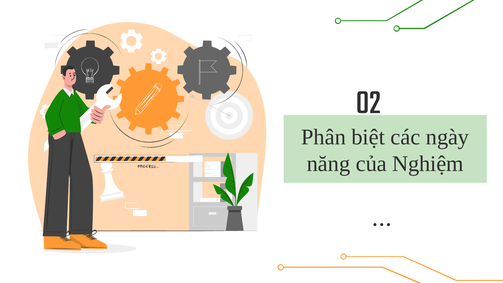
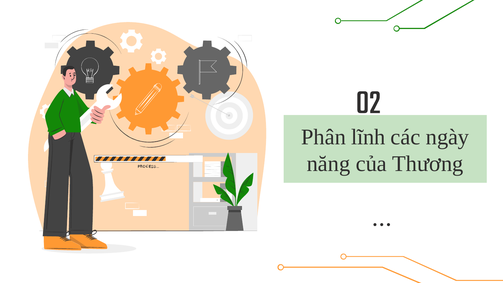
biệt: biệt -> lĩnh (368, 137)
Nghiệm: Nghiệm -> Thương (428, 164)
